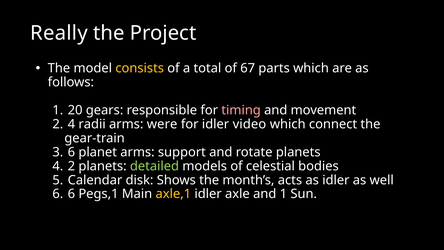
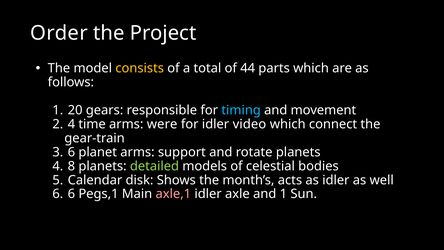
Really: Really -> Order (59, 33)
67: 67 -> 44 (248, 68)
timing colour: pink -> light blue (241, 110)
radii: radii -> time (92, 124)
4 2: 2 -> 8 (71, 166)
axle,1 colour: yellow -> pink (173, 194)
